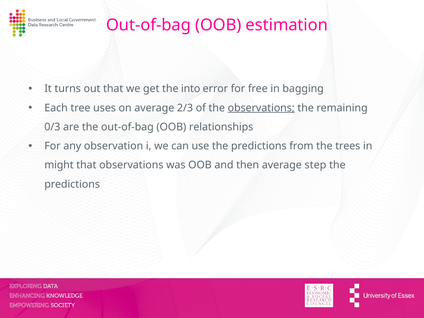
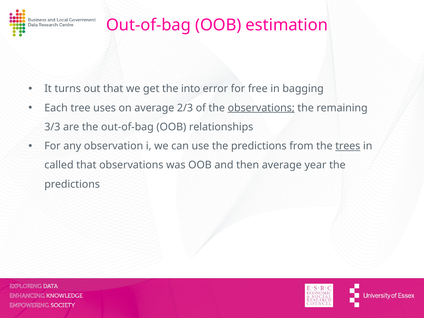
0/3: 0/3 -> 3/3 (52, 127)
trees underline: none -> present (348, 146)
might: might -> called (59, 165)
step: step -> year (315, 165)
